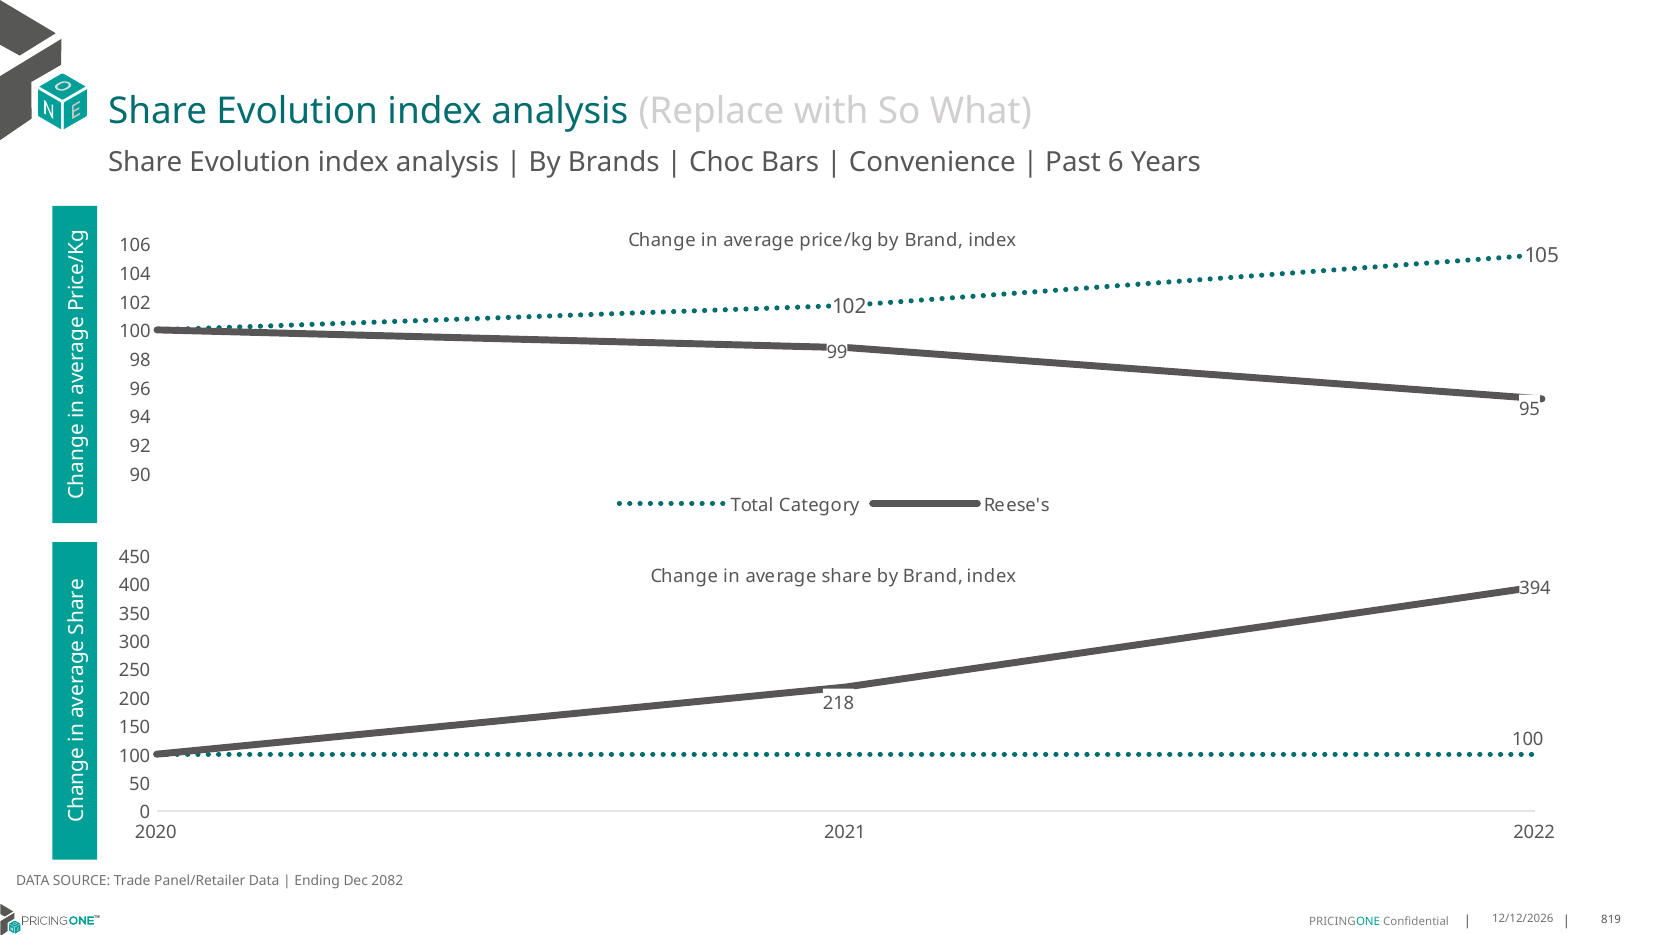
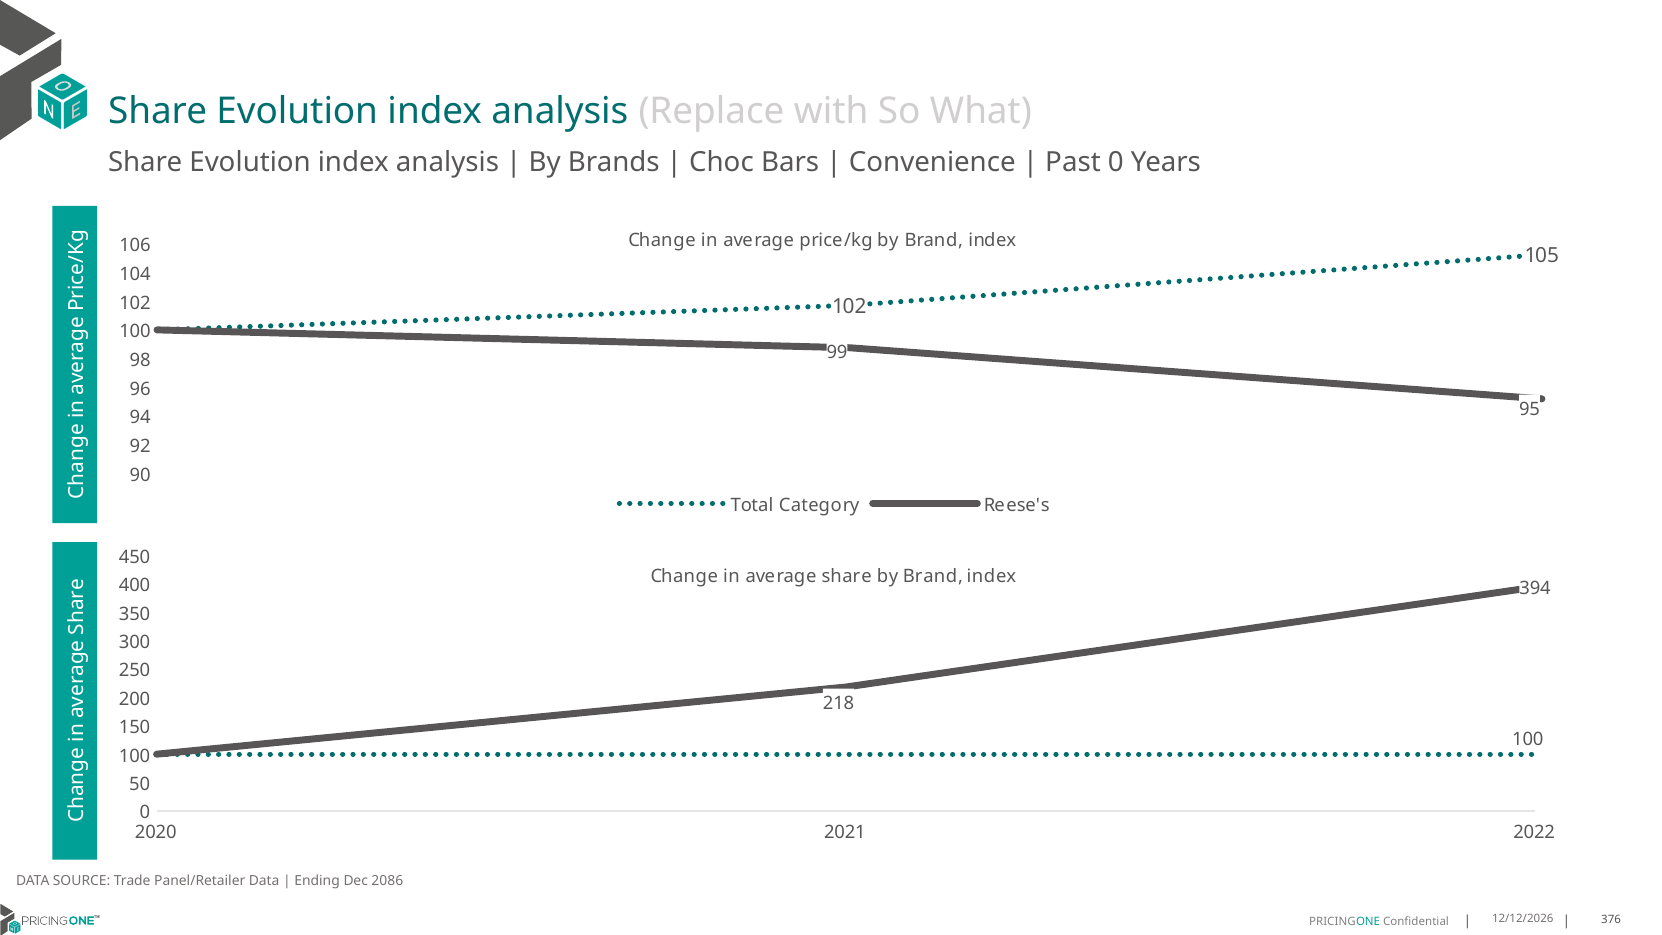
Past 6: 6 -> 0 (1116, 162)
2082: 2082 -> 2086 (387, 881)
819: 819 -> 376 (1611, 919)
